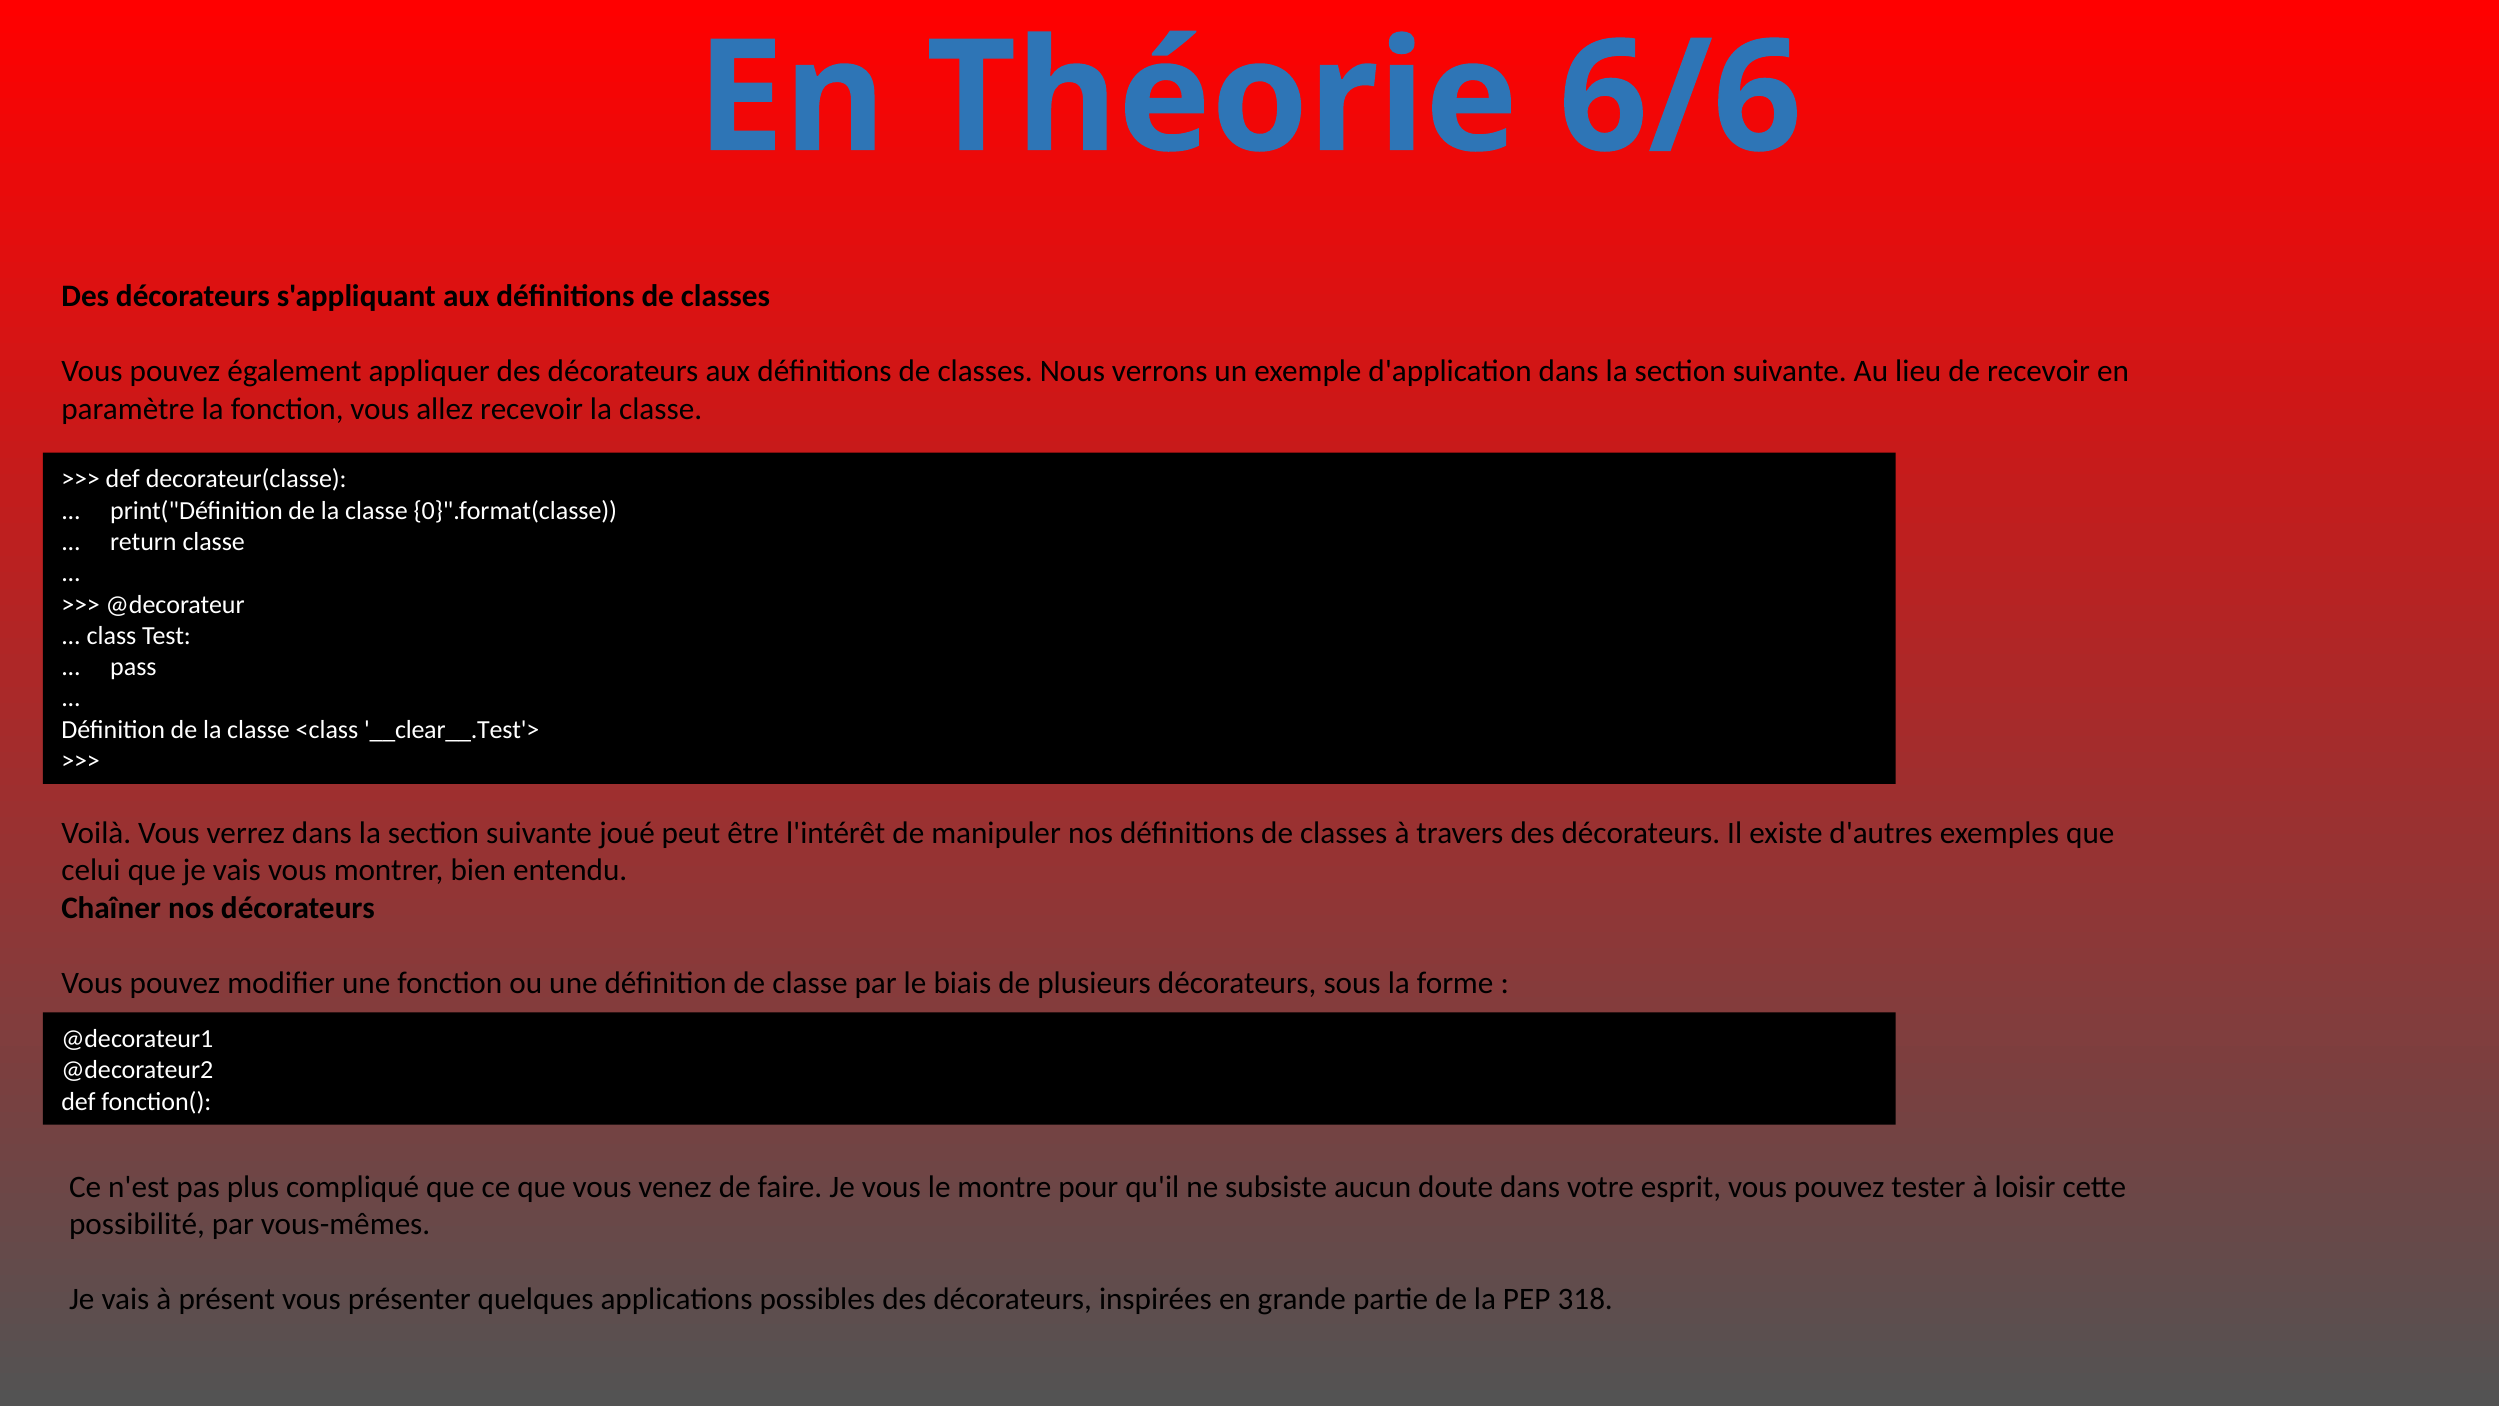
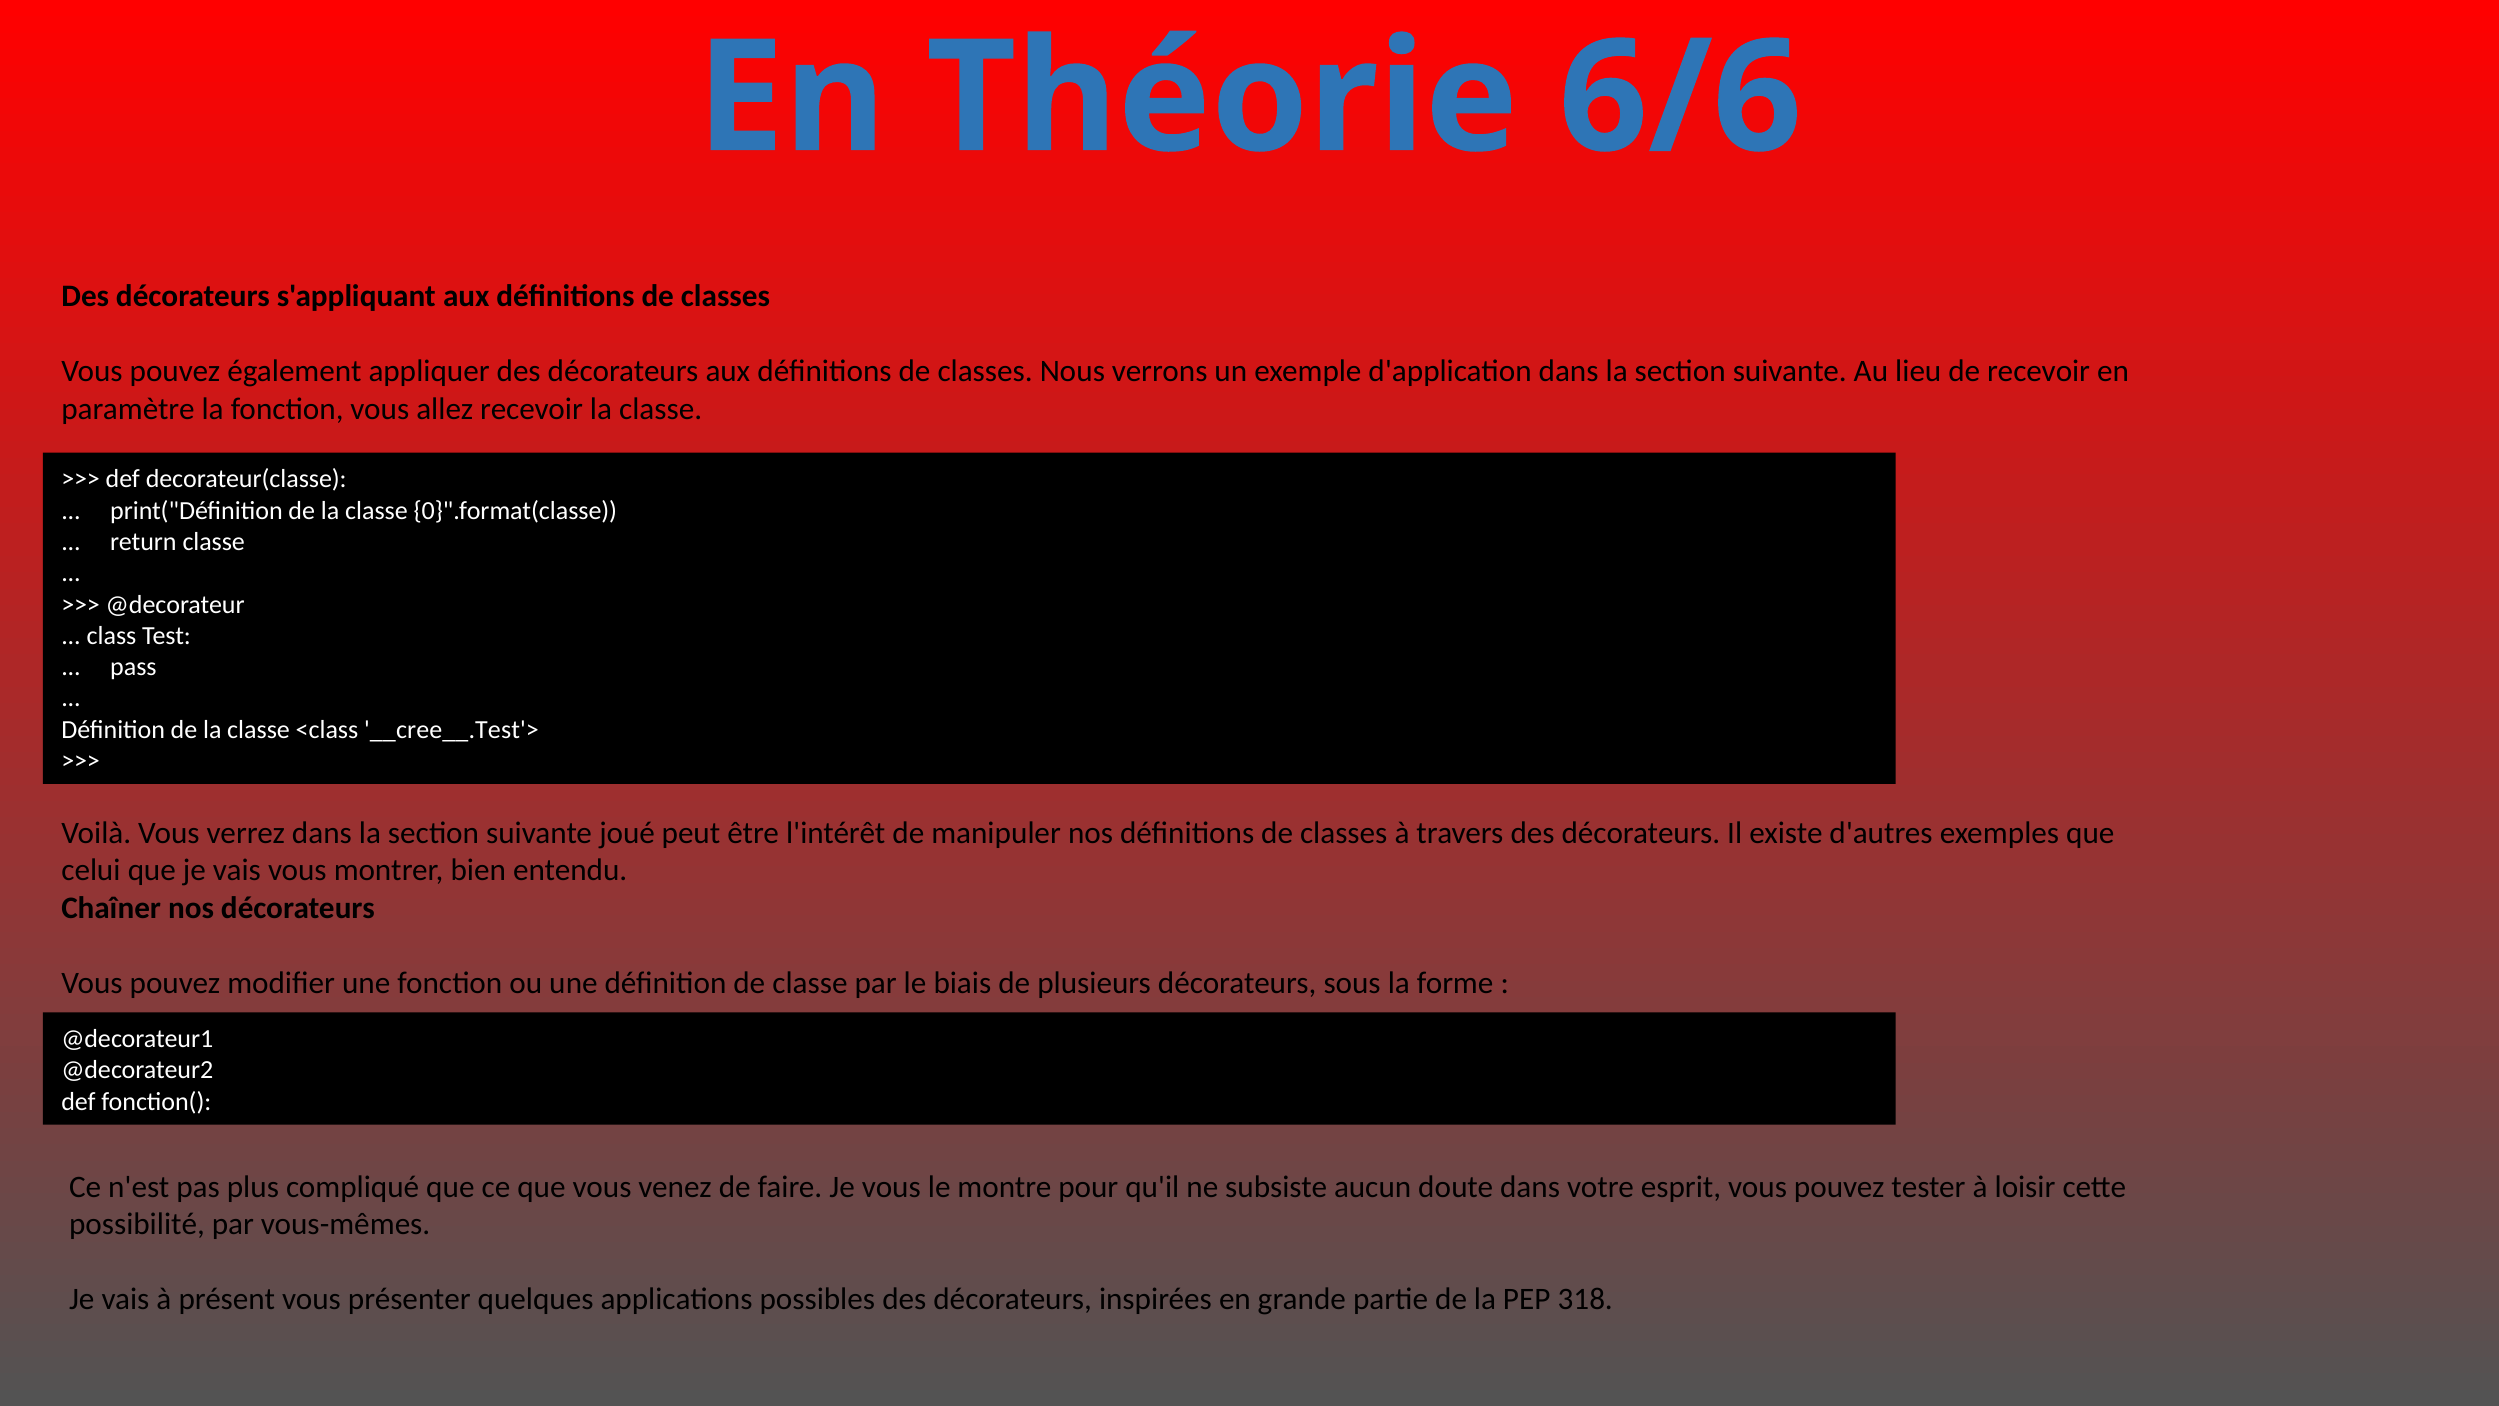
__clear__.Test'>: __clear__.Test'> -> __cree__.Test'> (451, 730)
